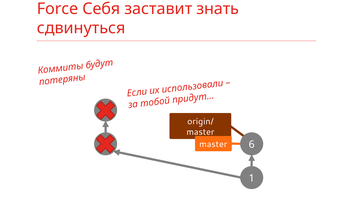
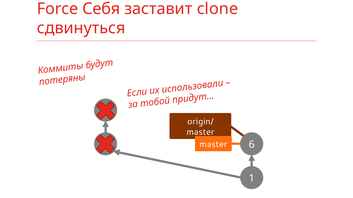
знать: знать -> clone (218, 9)
